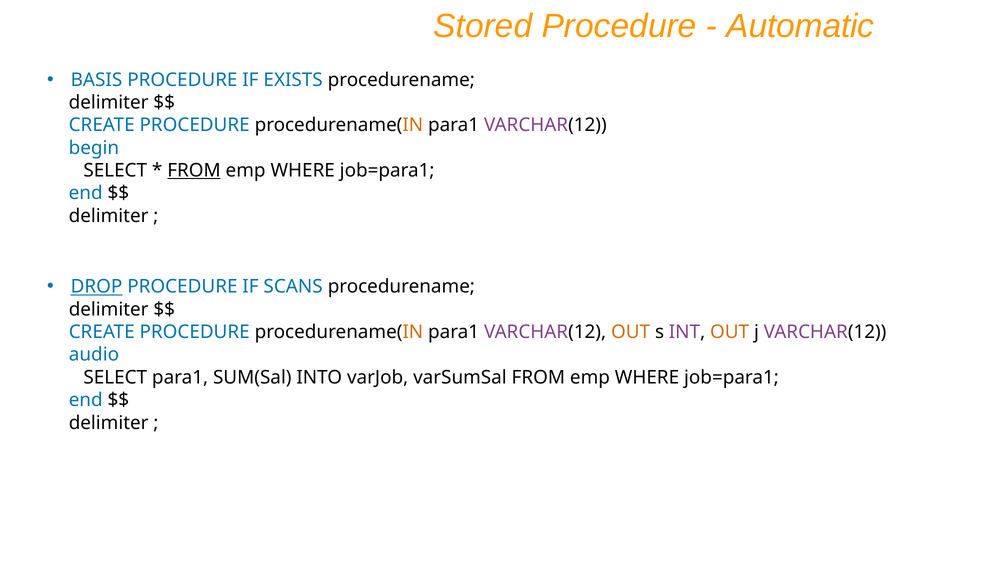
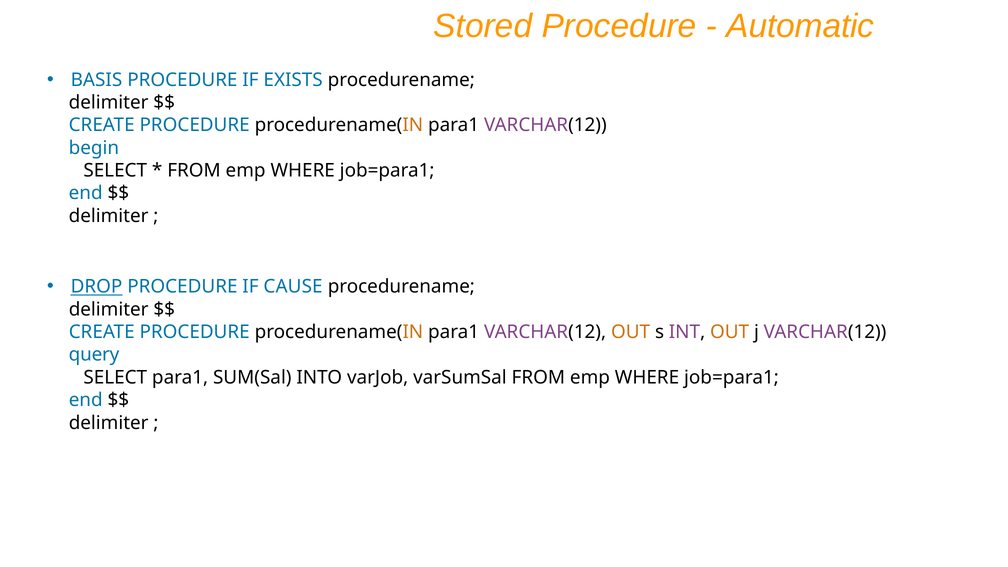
FROM underline: present -> none (194, 171)
SCANS: SCANS -> CAUSE (293, 287)
audio: audio -> query (94, 355)
